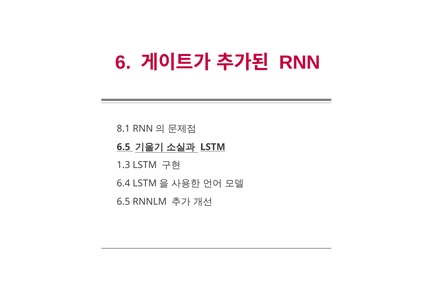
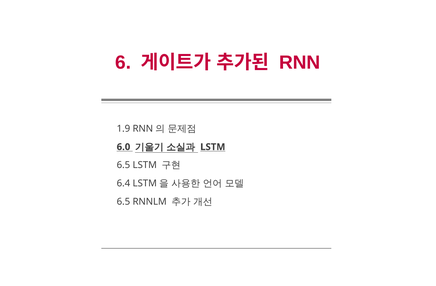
8.1: 8.1 -> 1.9 (123, 129)
6.5: 6.5 -> 6.0 (123, 147)
1.3: 1.3 -> 6.5 (123, 165)
